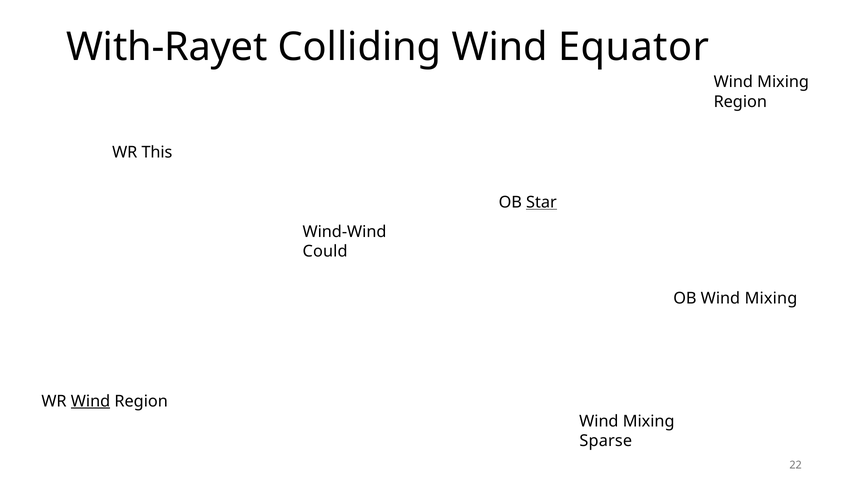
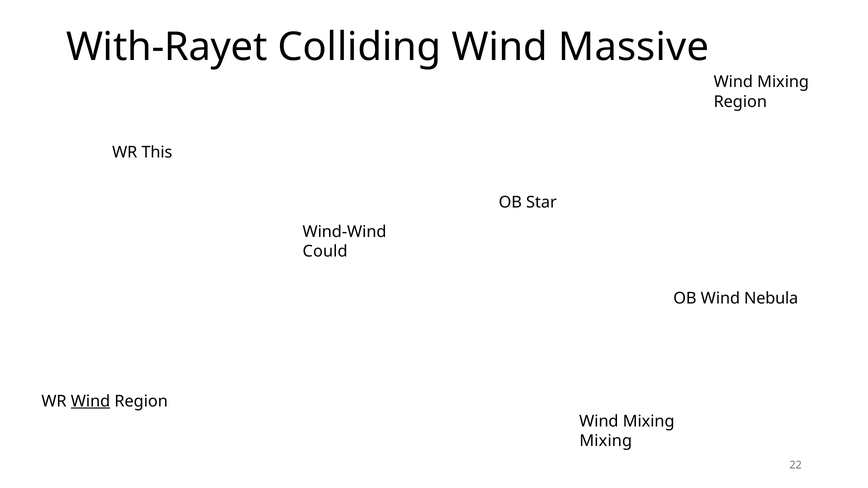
Equator: Equator -> Massive (634, 47)
Star underline: present -> none (541, 202)
OB Wind Mixing: Mixing -> Nebula (771, 299)
Sparse: Sparse -> Mixing (606, 441)
